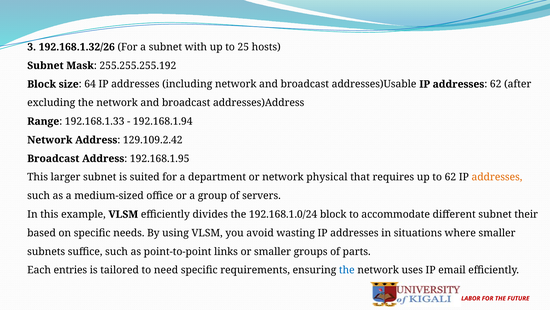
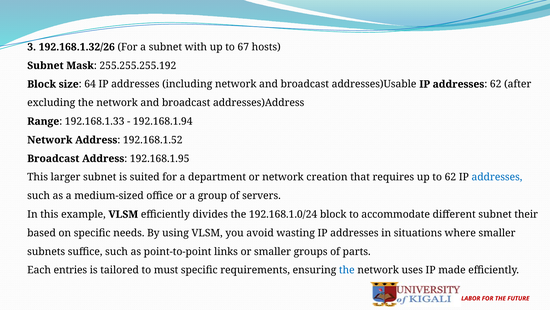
25: 25 -> 67 (243, 47)
129.109.2.42: 129.109.2.42 -> 192.168.1.52 (153, 140)
physical: physical -> creation (327, 177)
addresses colour: orange -> blue (497, 177)
need: need -> must (166, 270)
email: email -> made (452, 270)
